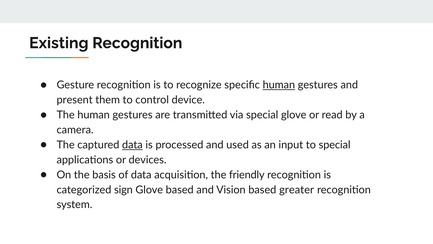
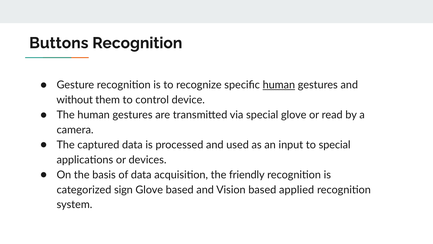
Existing: Existing -> Buttons (59, 43)
present: present -> without (75, 100)
data underline: present -> none (132, 145)
greater: greater -> applied (297, 189)
